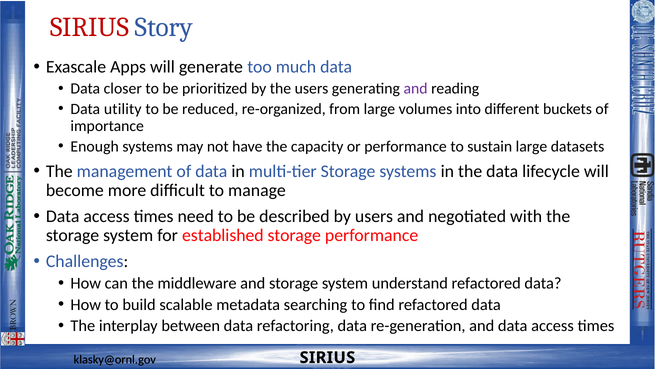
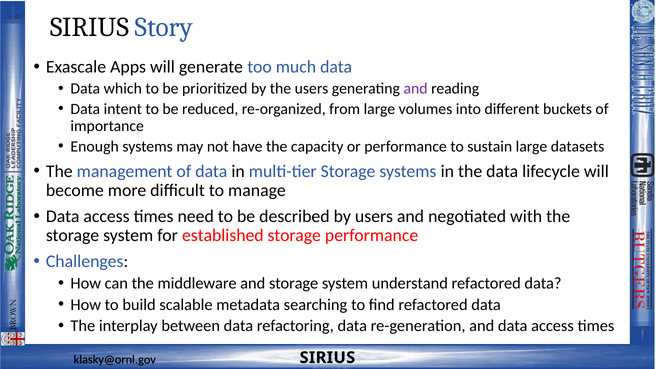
SIRIUS colour: red -> black (89, 27)
closer: closer -> which (123, 89)
utility: utility -> intent (123, 109)
